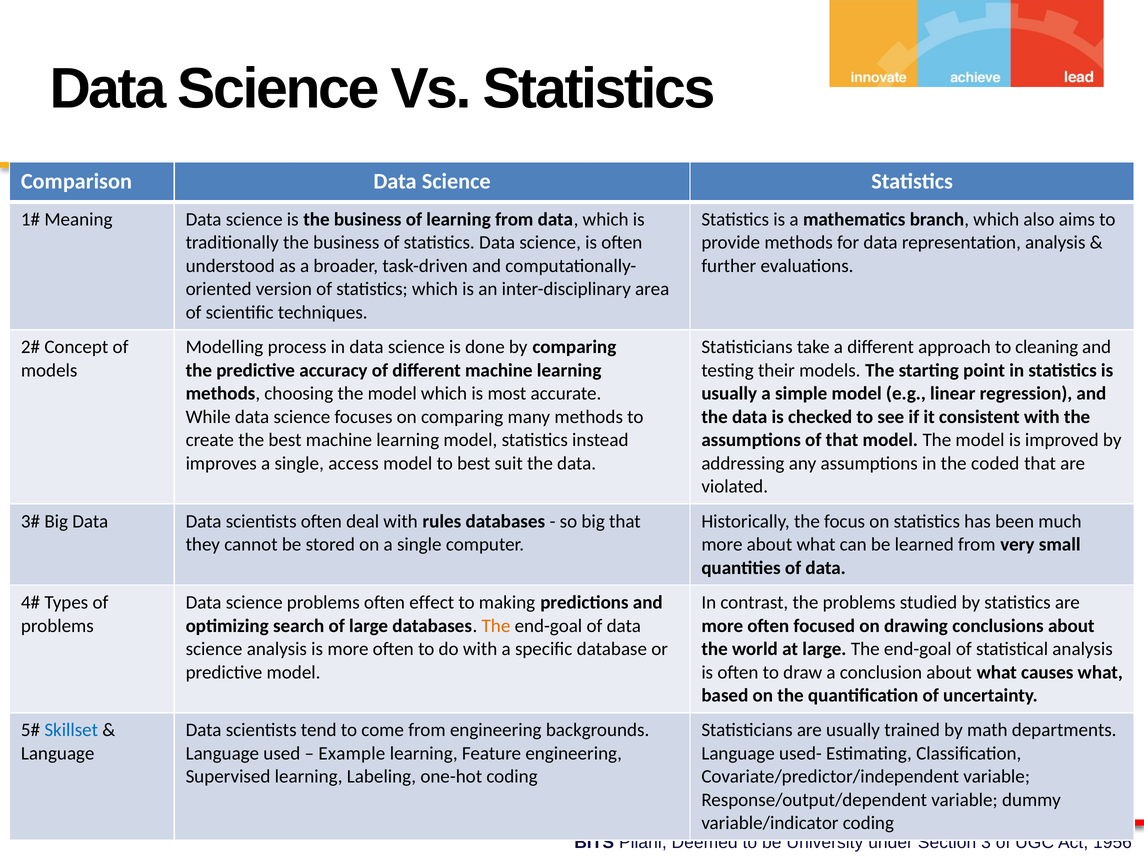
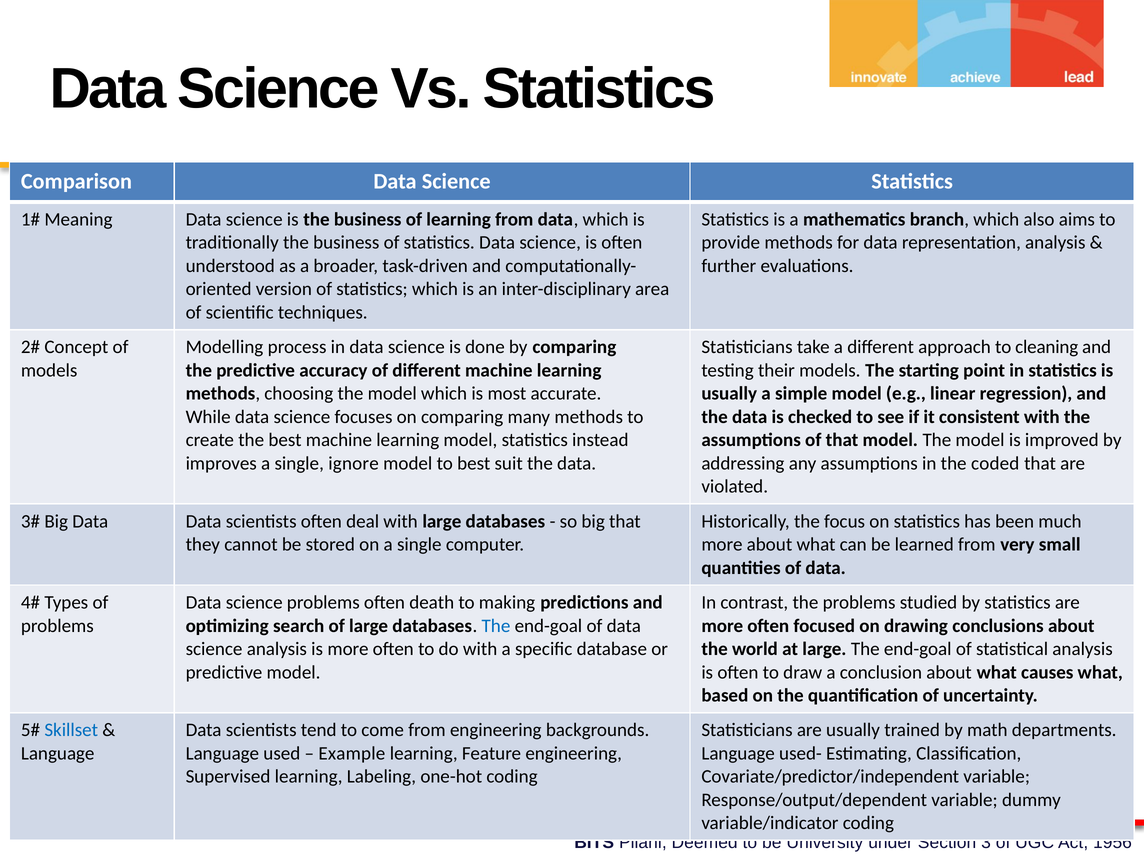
access: access -> ignore (354, 463)
with rules: rules -> large (442, 521)
effect: effect -> death (432, 603)
The colour: orange -> blue (496, 626)
